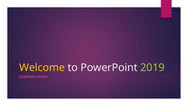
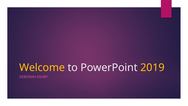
2019 colour: light green -> yellow (152, 67)
